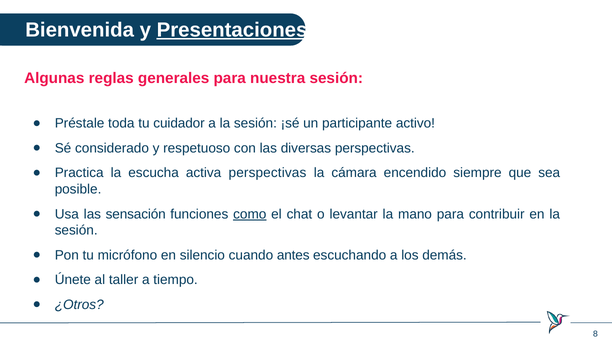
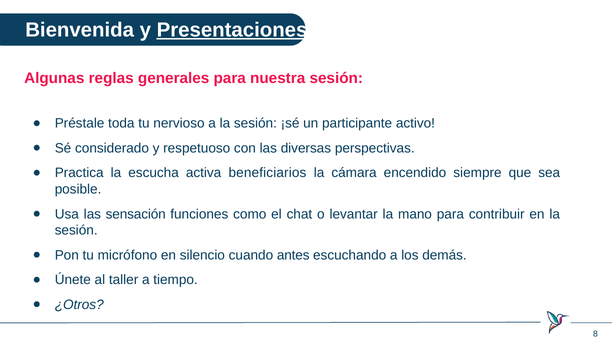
cuidador: cuidador -> nervioso (179, 123)
activa perspectivas: perspectivas -> beneficiarios (267, 173)
como underline: present -> none (250, 214)
